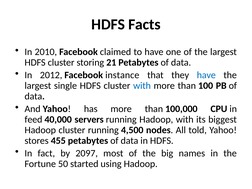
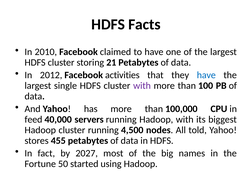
instance: instance -> activities (122, 75)
with colour: blue -> purple (142, 86)
2097: 2097 -> 2027 (87, 153)
